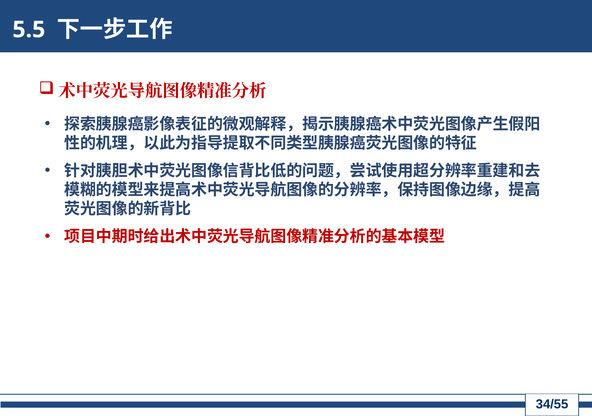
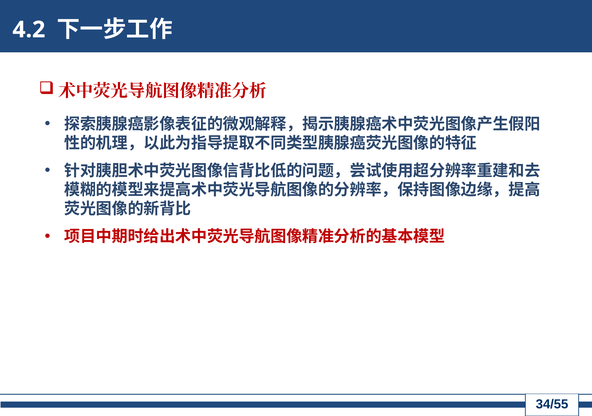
5.5: 5.5 -> 4.2 (29, 30)
